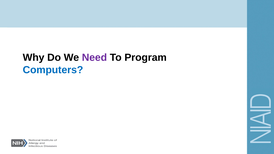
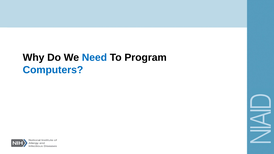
Need colour: purple -> blue (94, 58)
